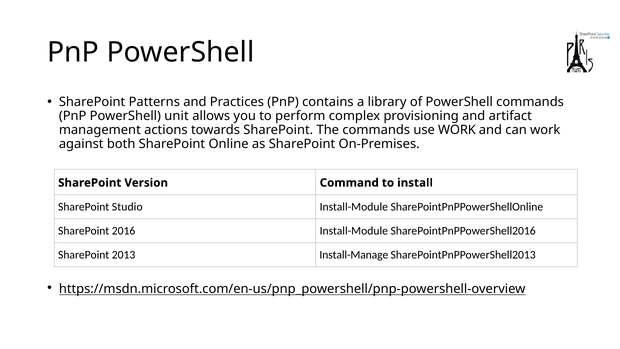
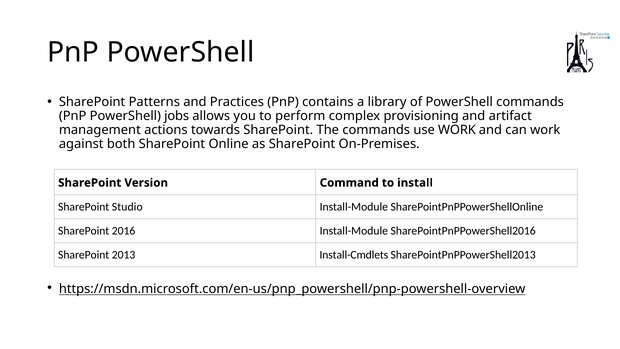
unit: unit -> jobs (177, 116)
Install-Manage: Install-Manage -> Install-Cmdlets (354, 255)
